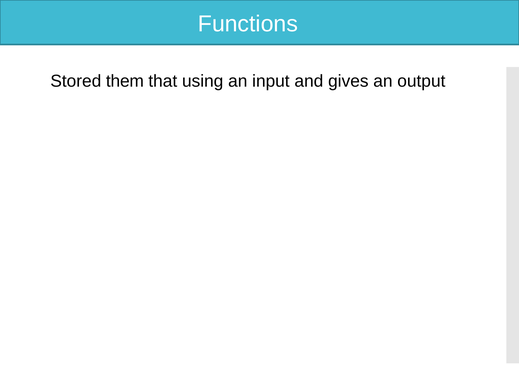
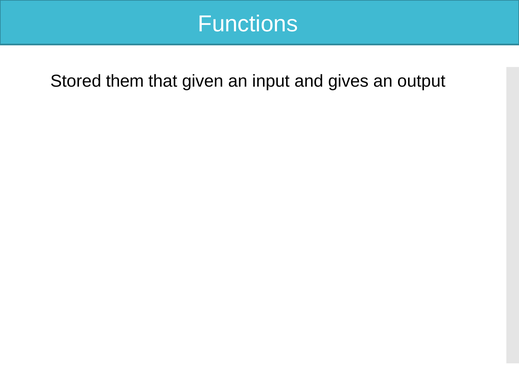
using: using -> given (203, 81)
